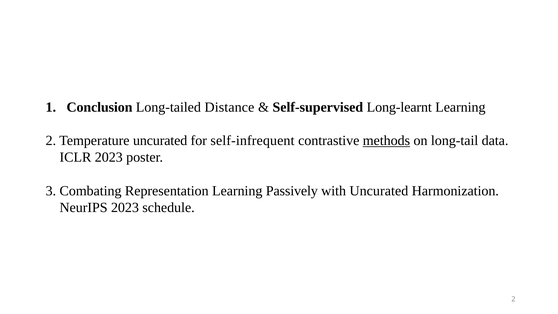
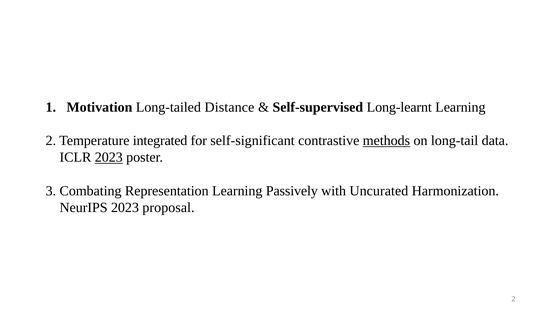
Conclusion: Conclusion -> Motivation (99, 107)
Temperature uncurated: uncurated -> integrated (160, 141)
self-infrequent: self-infrequent -> self-significant (253, 141)
2023 underline: none -> present (109, 157)
schedule: schedule -> proposal (169, 207)
